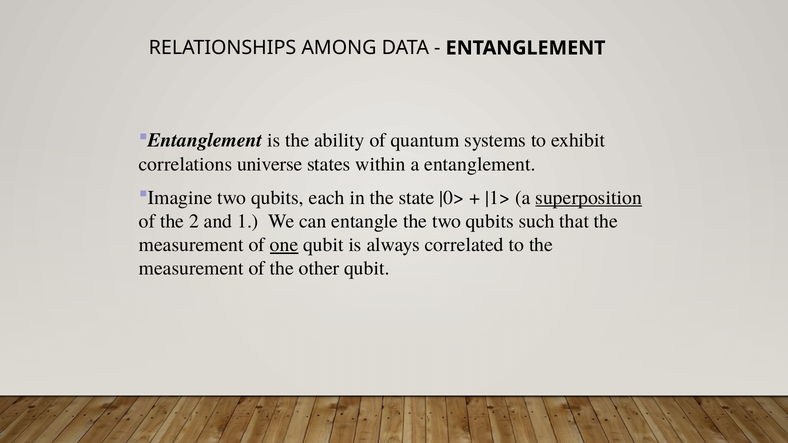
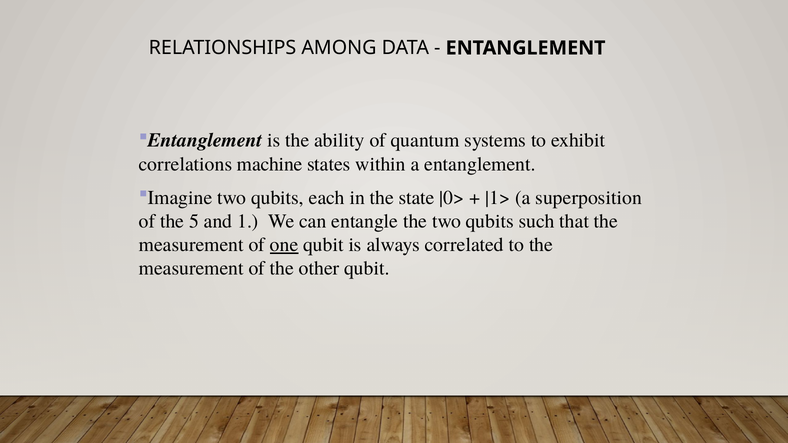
universe: universe -> machine (270, 164)
superposition underline: present -> none (589, 198)
2: 2 -> 5 (194, 221)
